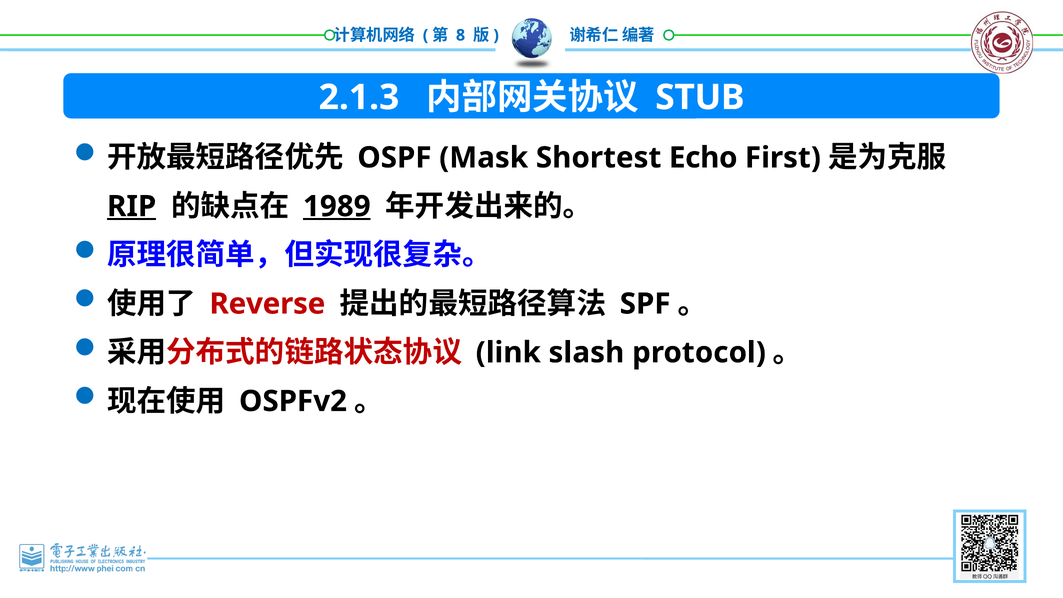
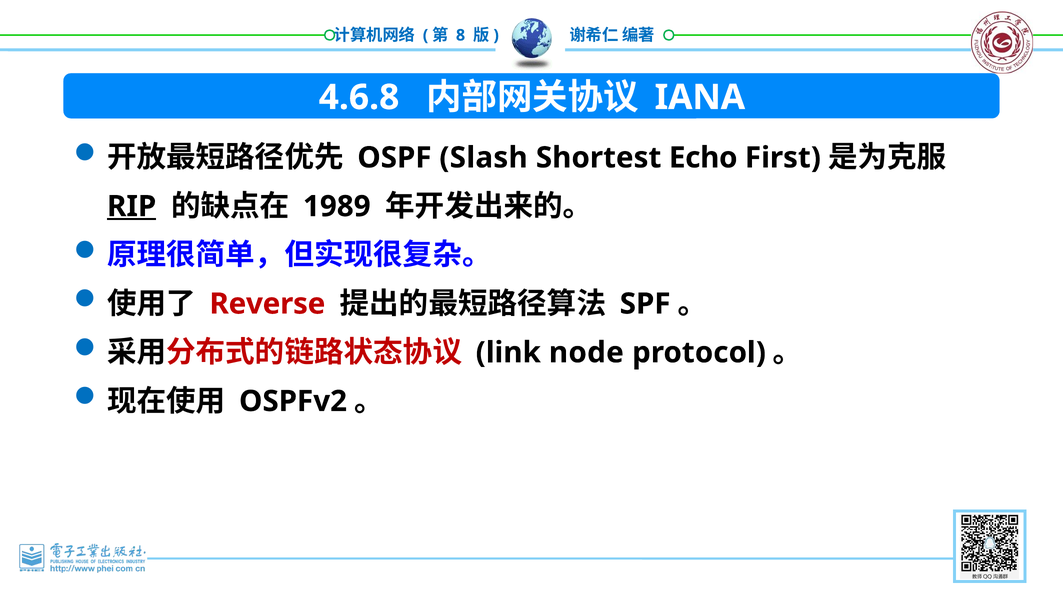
2.1.3: 2.1.3 -> 4.6.8 (359, 97)
STUB: STUB -> IANA (700, 97)
Mask: Mask -> Slash (484, 158)
1989 underline: present -> none (337, 206)
slash: slash -> node (586, 353)
